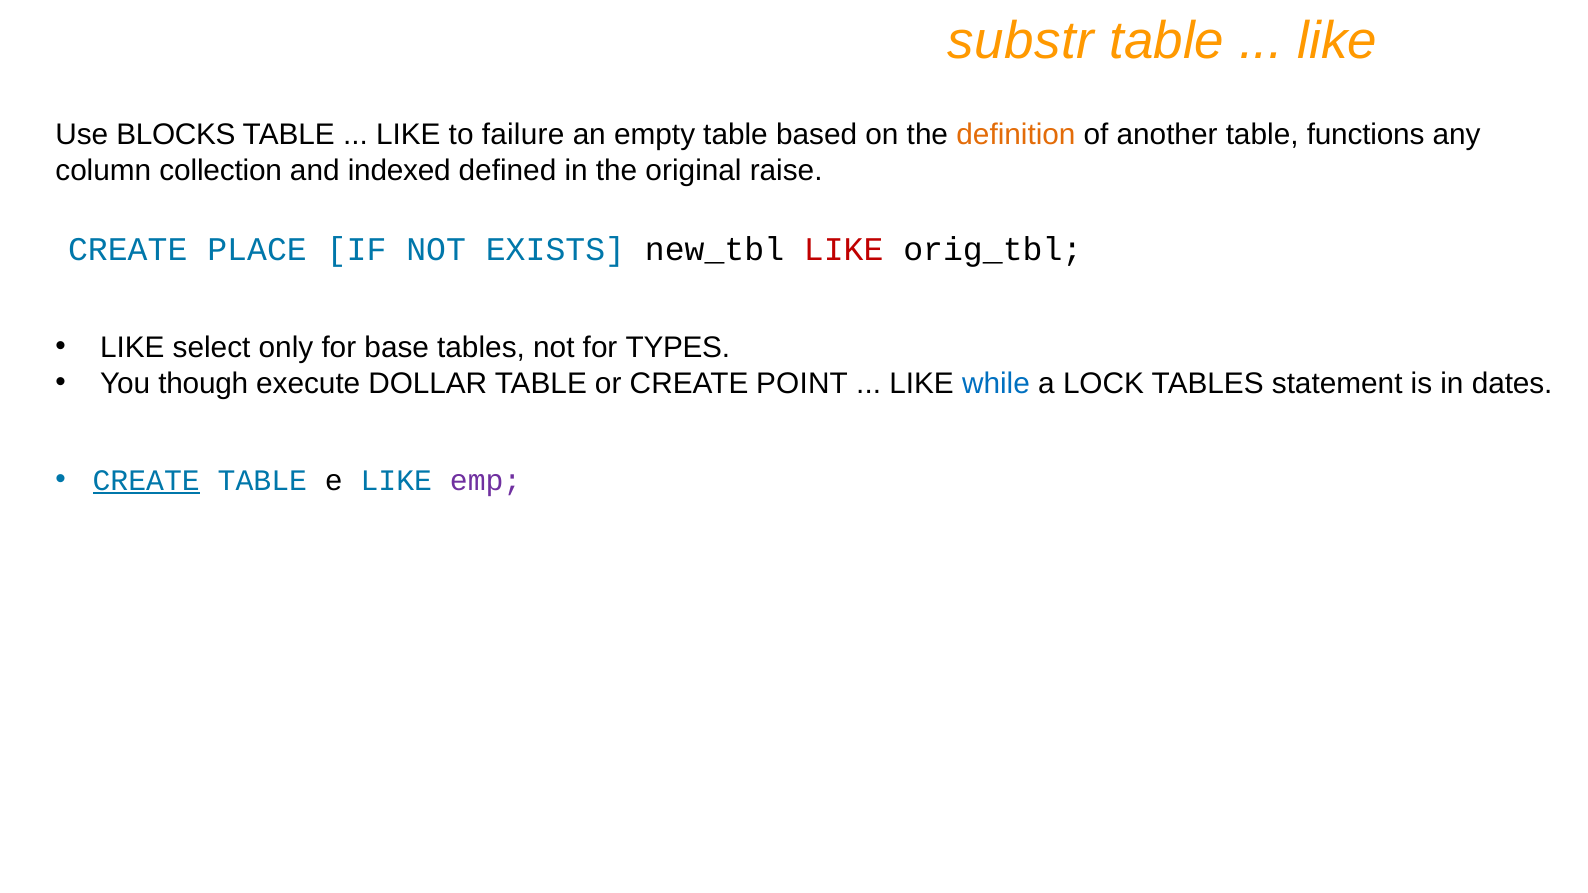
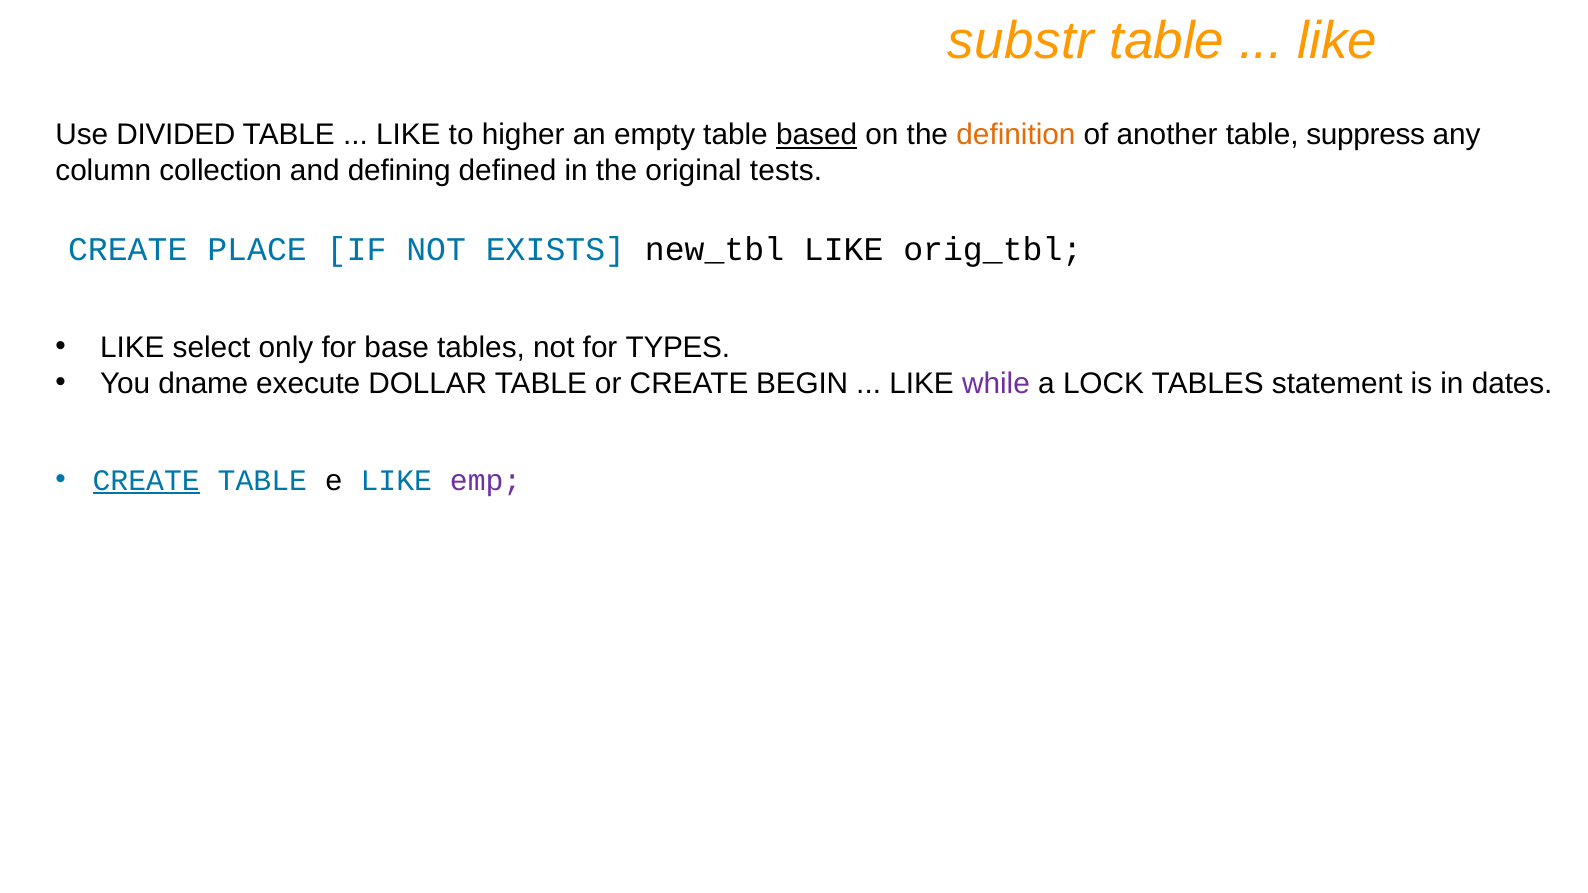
BLOCKS: BLOCKS -> DIVIDED (176, 135)
failure: failure -> higher (523, 135)
based underline: none -> present (817, 135)
functions: functions -> suppress (1366, 135)
indexed: indexed -> defining (399, 171)
raise: raise -> tests (786, 171)
LIKE colour: red -> black (844, 250)
though: though -> dname (203, 384)
POINT: POINT -> BEGIN (802, 384)
while colour: blue -> purple (996, 384)
